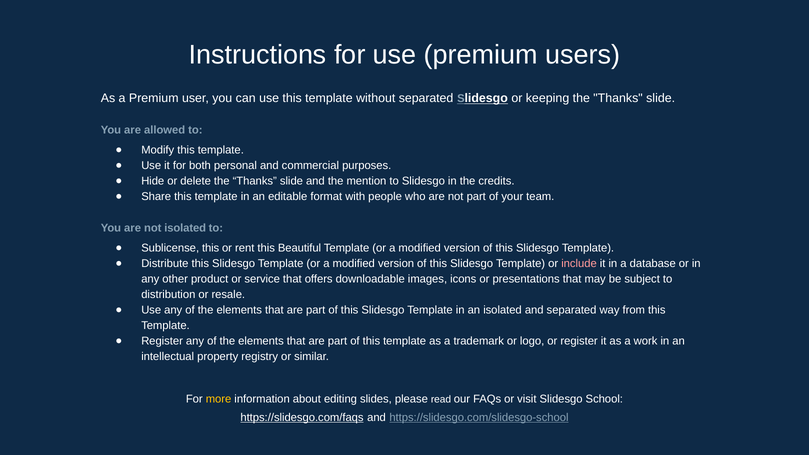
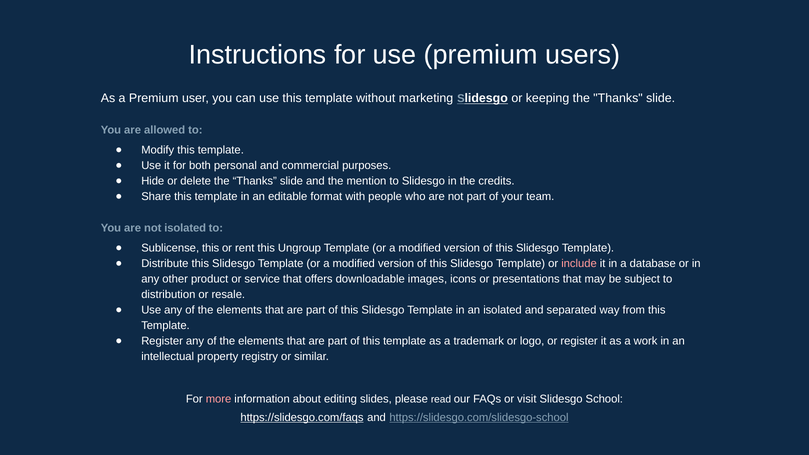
without separated: separated -> marketing (426, 98)
Beautiful: Beautiful -> Ungroup (299, 248)
more colour: yellow -> pink (219, 399)
